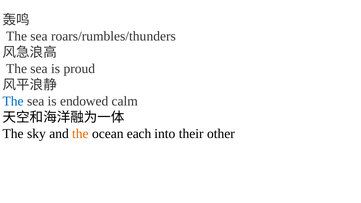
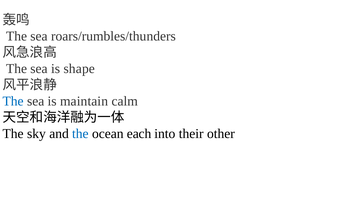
proud: proud -> shape (79, 69)
endowed: endowed -> maintain (84, 101)
the colour: orange -> blue (80, 134)
